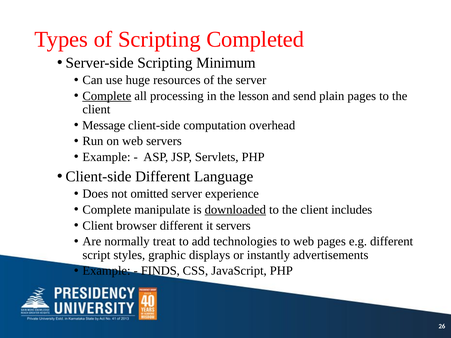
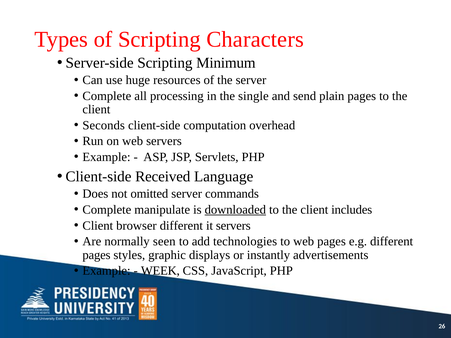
Completed: Completed -> Characters (255, 39)
Complete underline: present -> none (107, 96)
lesson: lesson -> single (253, 96)
Message: Message -> Seconds (104, 125)
Client-side Different: Different -> Received (163, 177)
experience: experience -> commands (232, 194)
treat: treat -> seen (164, 242)
script: script -> pages (96, 255)
FINDS: FINDS -> WEEK (160, 271)
